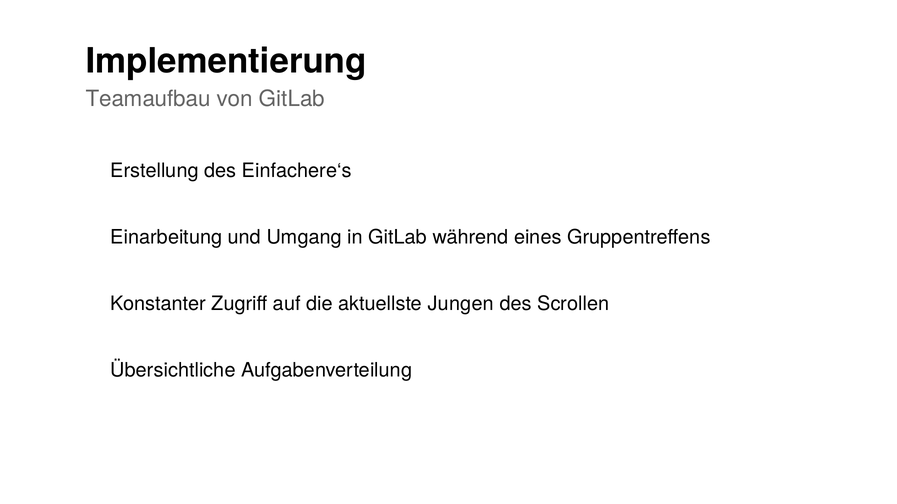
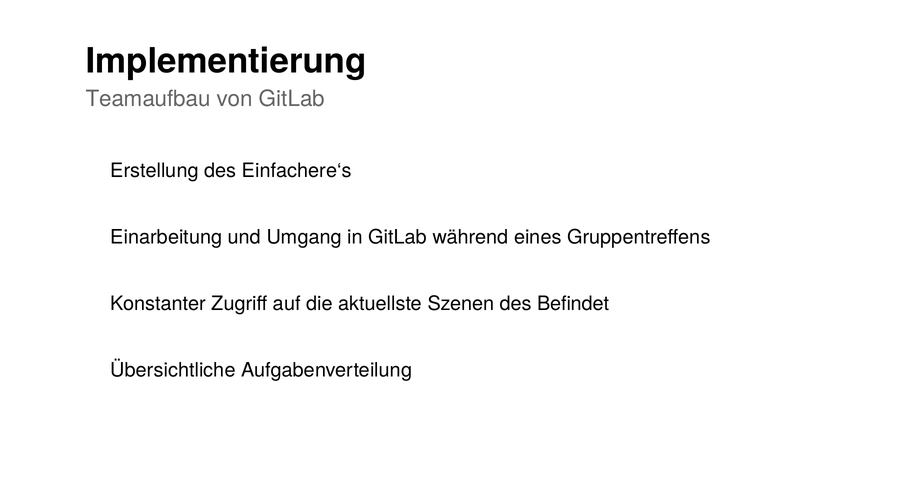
Jungen: Jungen -> Szenen (461, 304)
Scrollen: Scrollen -> Befindet (573, 304)
